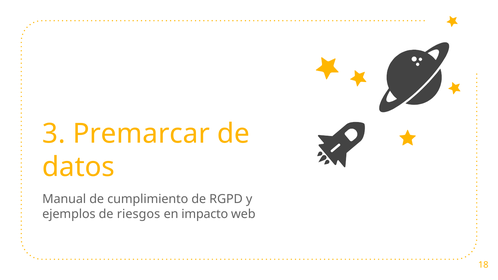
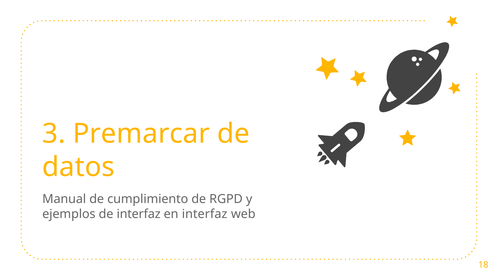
de riesgos: riesgos -> interfaz (139, 214)
en impacto: impacto -> interfaz (205, 214)
